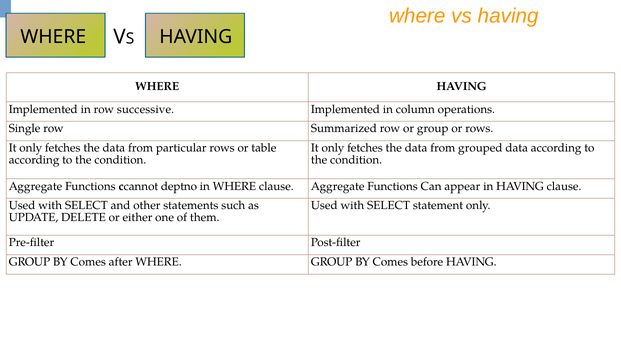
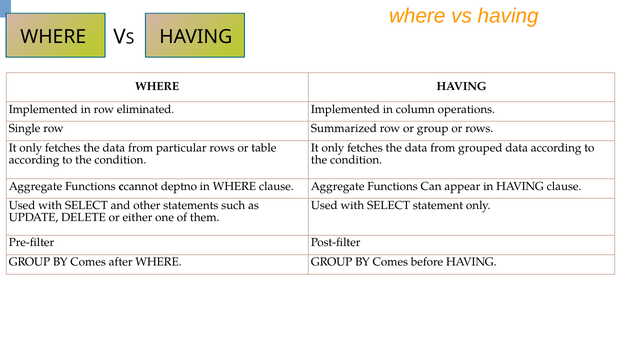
successive: successive -> eliminated (146, 109)
